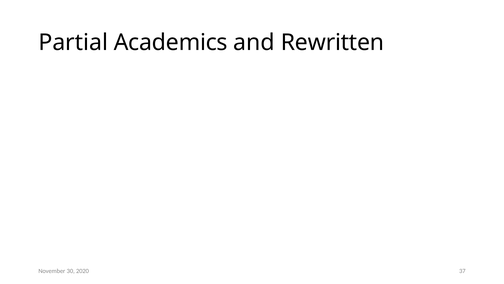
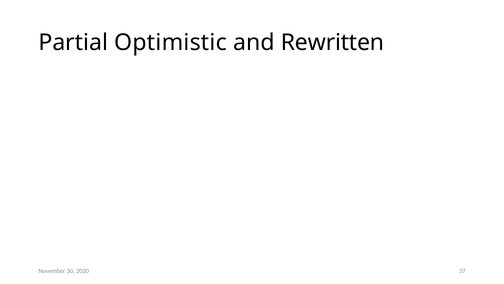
Academics: Academics -> Optimistic (171, 42)
